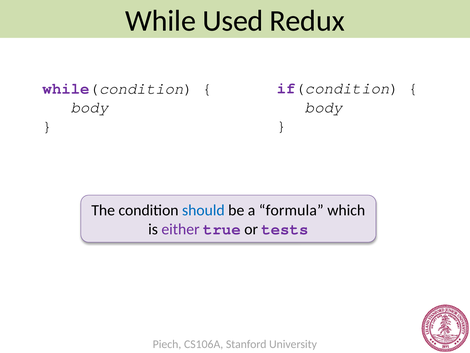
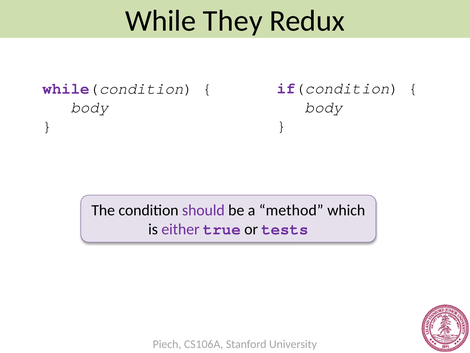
Used: Used -> They (233, 21)
should colour: blue -> purple (203, 210)
formula: formula -> method (291, 210)
